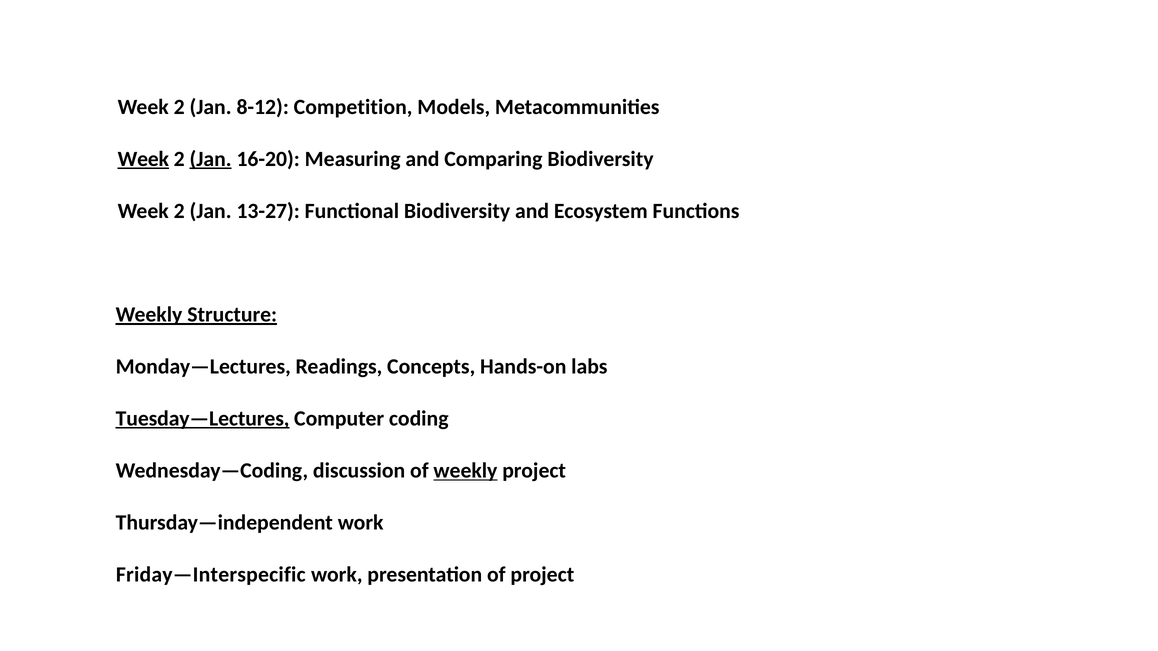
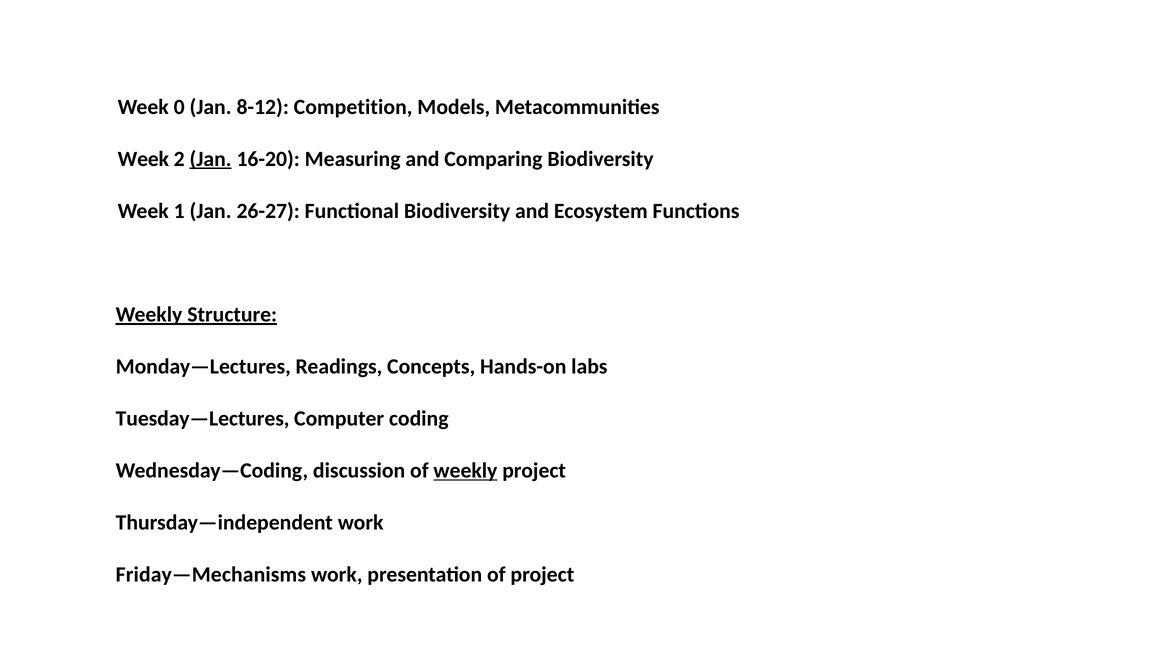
2: 2 -> 0 (179, 107)
Week underline: present -> none (143, 159)
2: 2 -> 1 (179, 211)
13-27: 13-27 -> 26-27 (268, 211)
Tuesday—Lectures underline: present -> none (203, 419)
Friday—Interspecific: Friday—Interspecific -> Friday—Mechanisms (211, 575)
